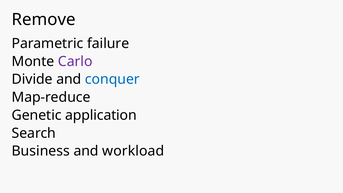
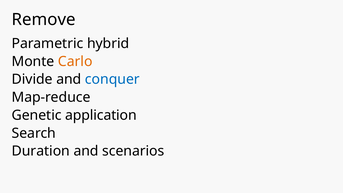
failure: failure -> hybrid (108, 43)
Carlo colour: purple -> orange (75, 61)
Business: Business -> Duration (41, 151)
workload: workload -> scenarios (133, 151)
